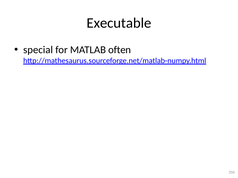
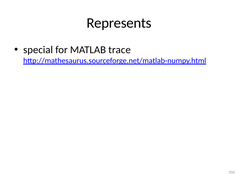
Executable: Executable -> Represents (119, 23)
often: often -> trace (120, 50)
